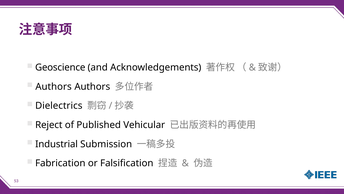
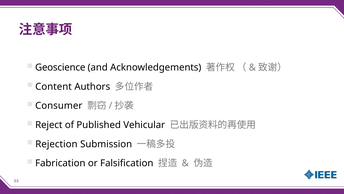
Authors: Authors -> Content (54, 86)
Dielectrics: Dielectrics -> Consumer (59, 106)
Industrial: Industrial -> Rejection (56, 144)
